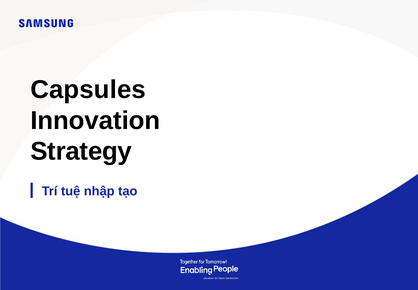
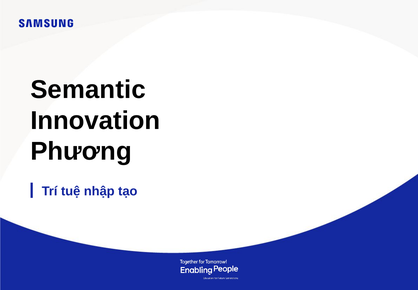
Capsules: Capsules -> Semantic (88, 89)
Strategy: Strategy -> Phương (81, 151)
